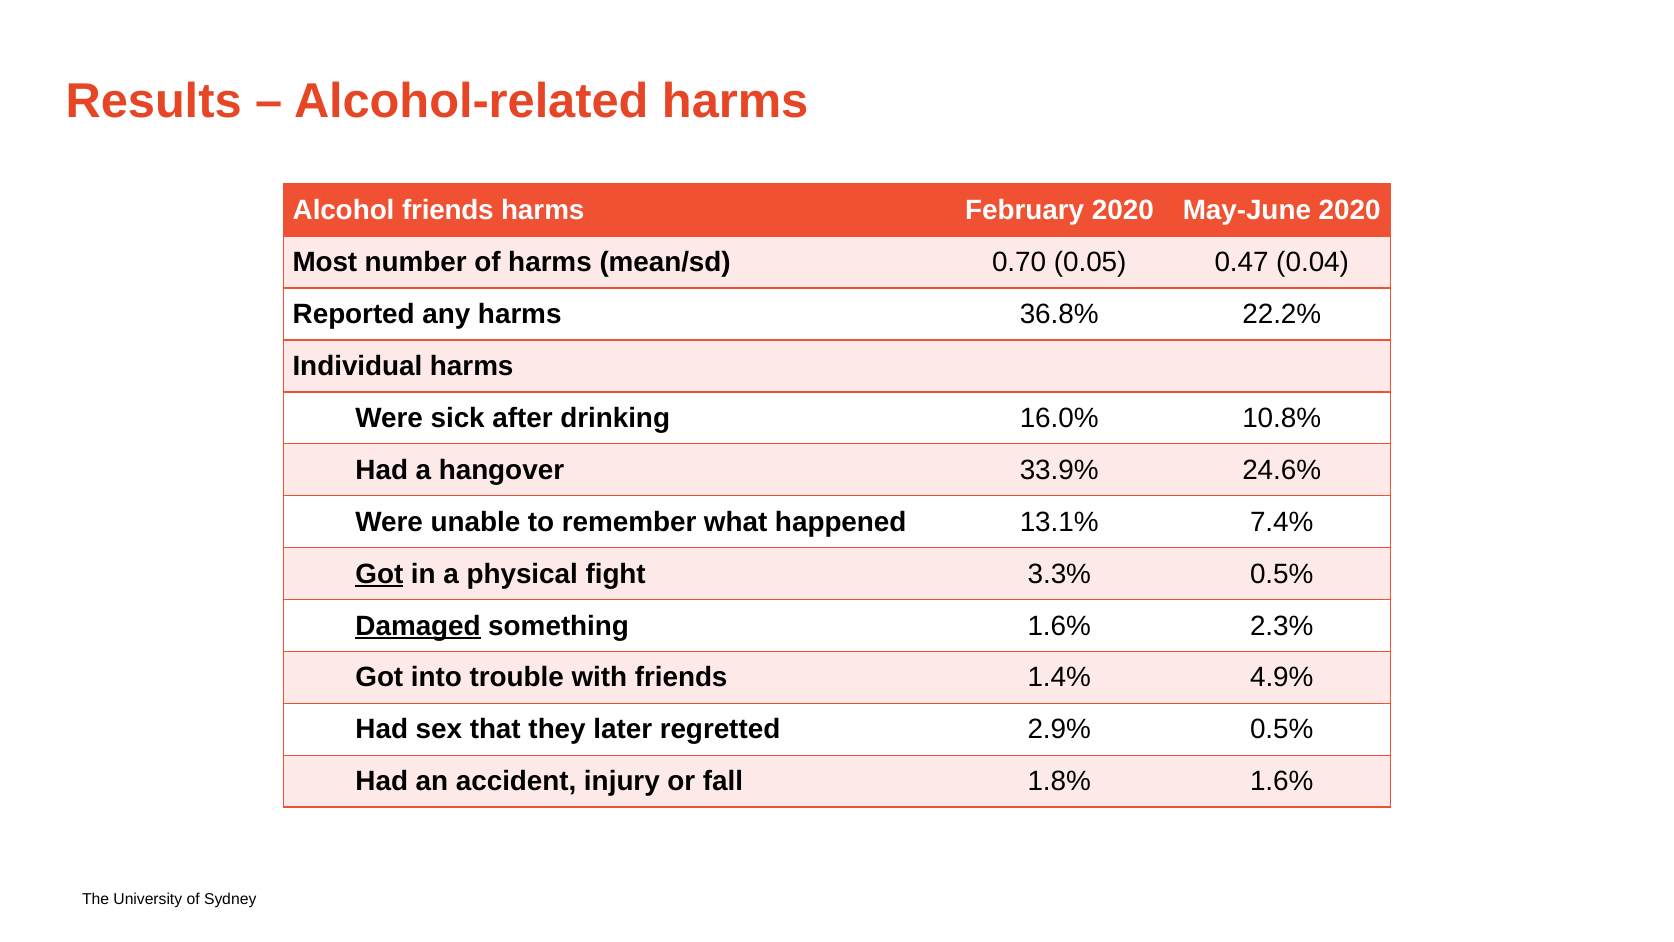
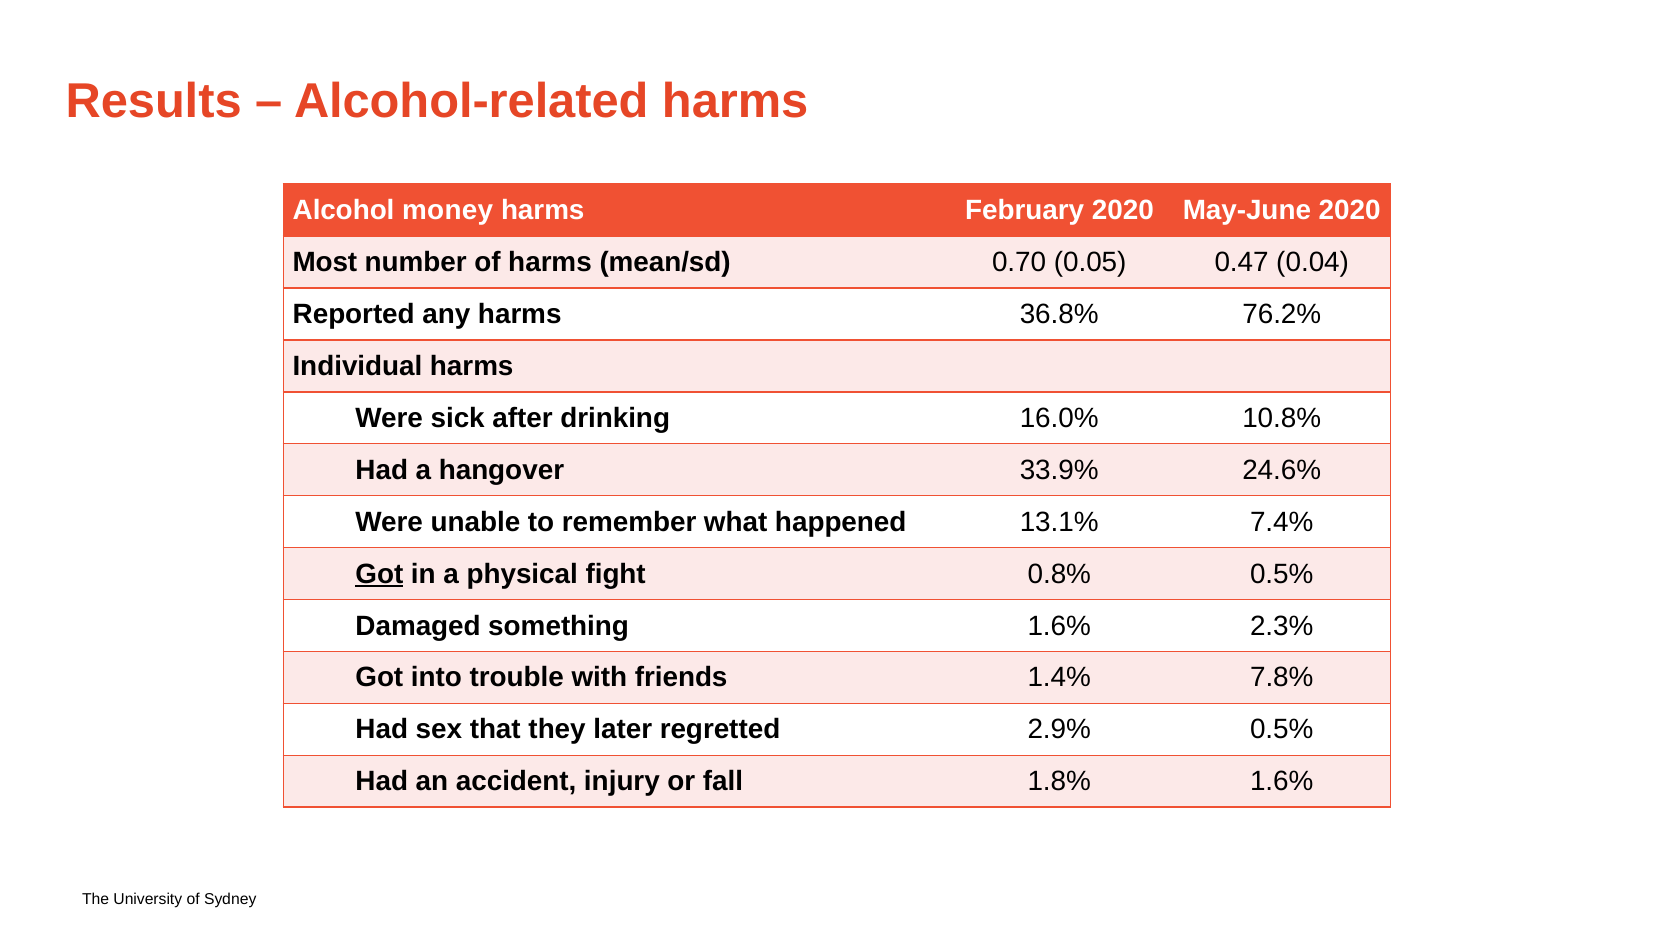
Alcohol friends: friends -> money (448, 210)
22.2%: 22.2% -> 76.2% (1282, 314)
3.3%: 3.3% -> 0.8% (1059, 574)
Damaged underline: present -> none (418, 626)
4.9%: 4.9% -> 7.8% (1282, 678)
